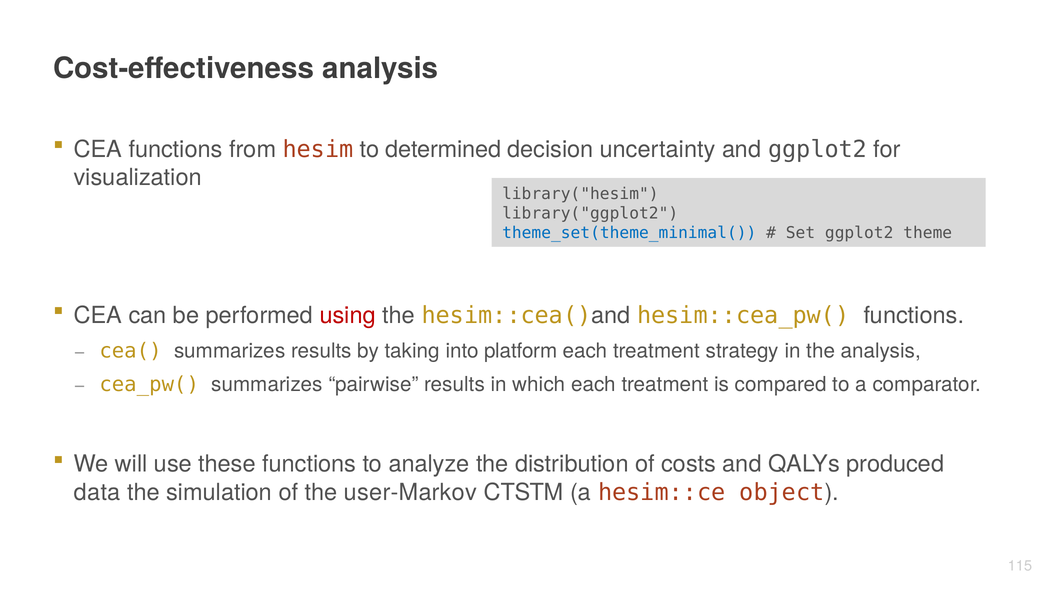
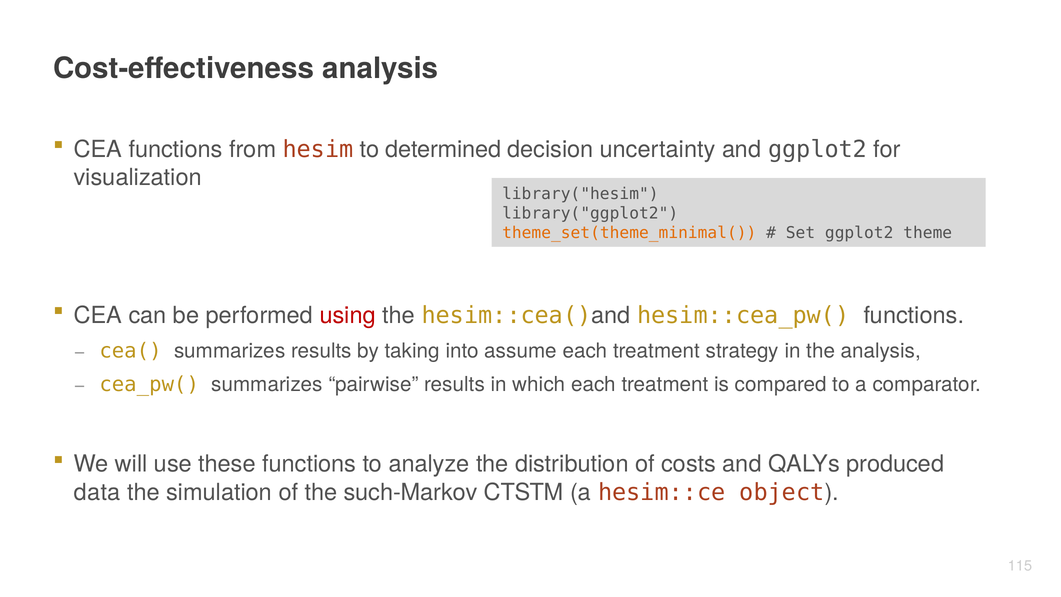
theme_set(theme_minimal( colour: blue -> orange (629, 233)
platform: platform -> assume (521, 351)
user-Markov: user-Markov -> such-Markov (411, 492)
